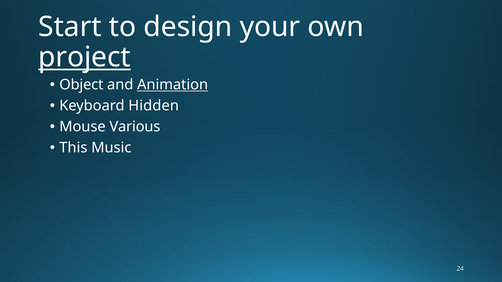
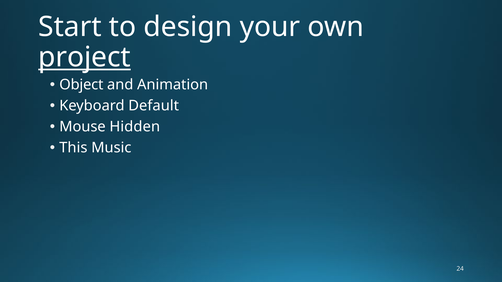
Animation underline: present -> none (173, 85)
Hidden: Hidden -> Default (154, 106)
Various: Various -> Hidden (135, 127)
